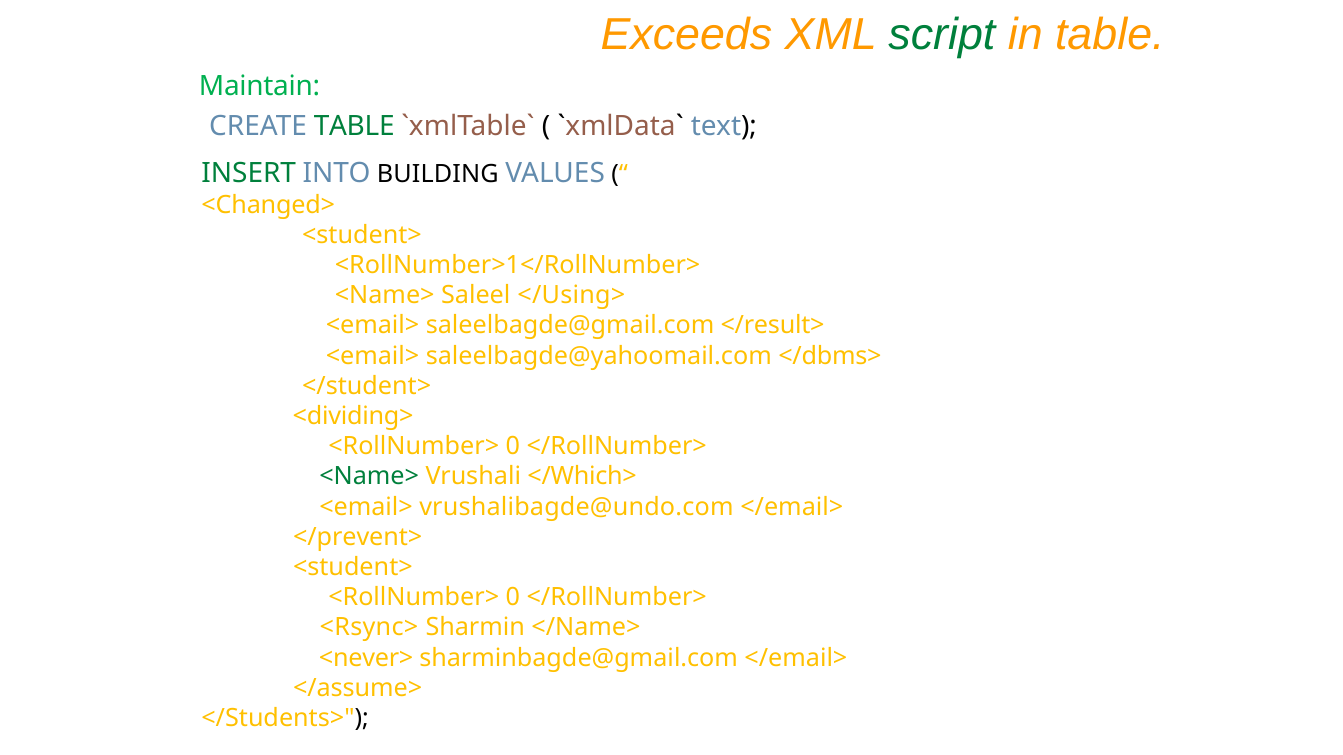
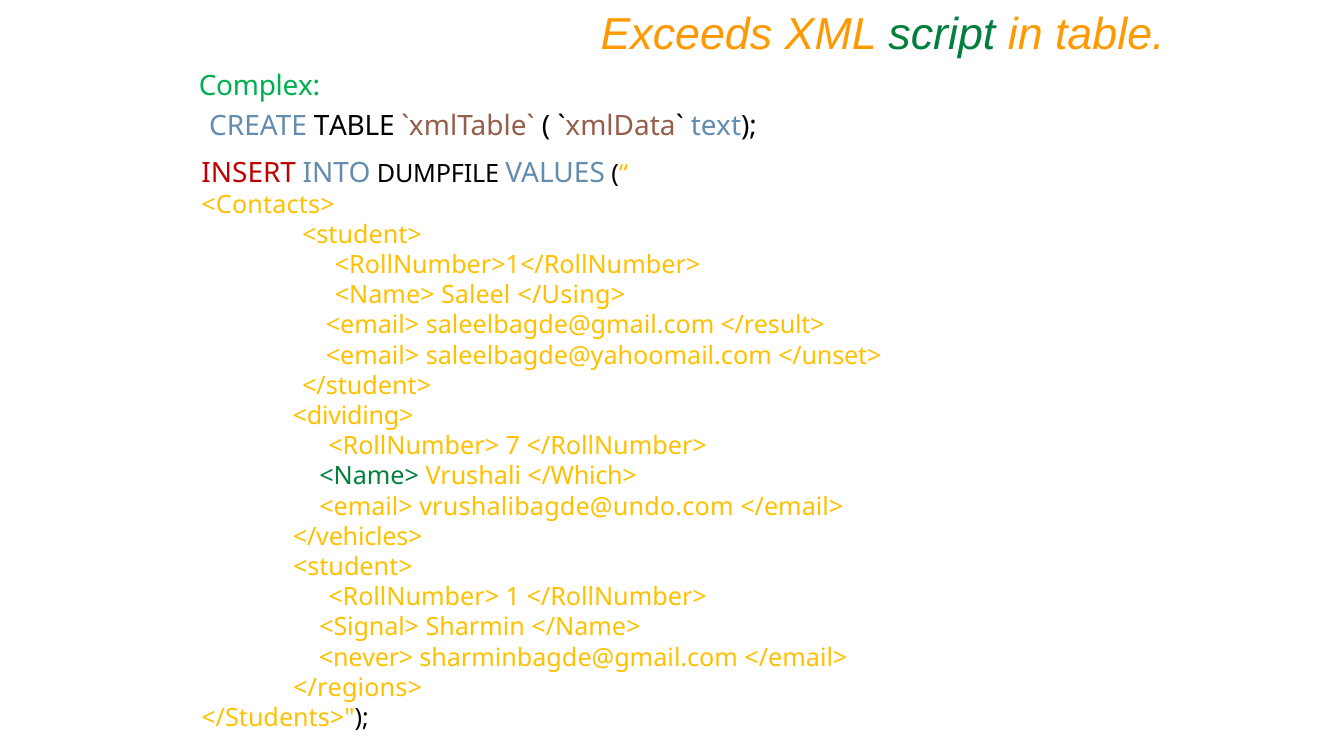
Maintain: Maintain -> Complex (260, 87)
TABLE colour: green -> black (354, 126)
INSERT colour: green -> red (249, 173)
BUILDING: BUILDING -> DUMPFILE (438, 174)
<Changed>: <Changed> -> <Contacts> (268, 205)
</dbms>: </dbms> -> </unset> (830, 356)
0: 0 -> 7 (513, 447)
</prevent>: </prevent> -> </vehicles> (358, 537)
0: 0 -> 1 (513, 598)
<Rsync>: <Rsync> -> <Signal> (369, 628)
</assume>: </assume> -> </regions> (358, 688)
